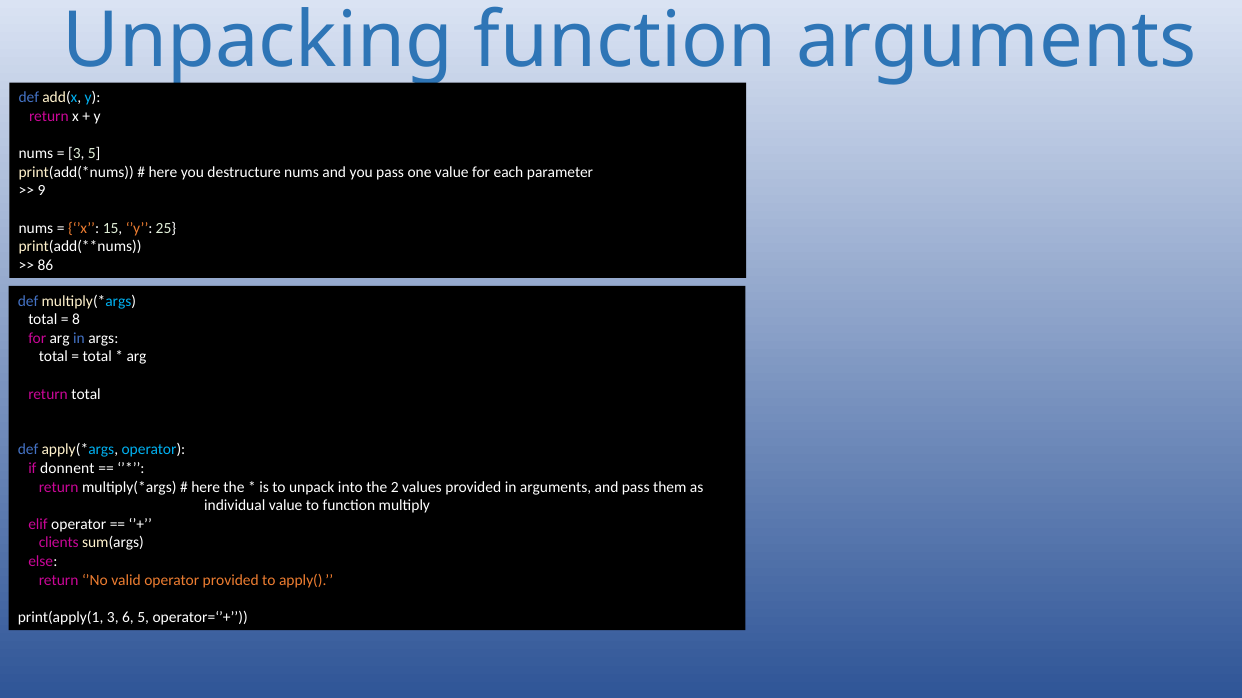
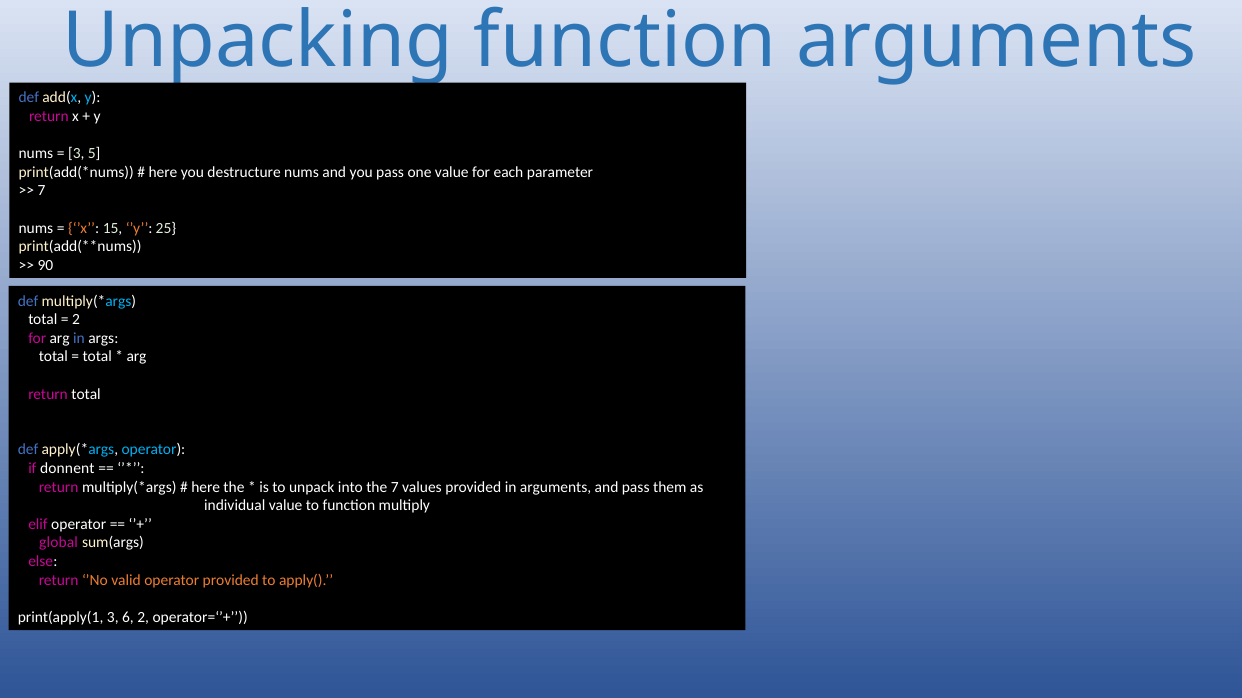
9: 9 -> 7 (41, 191)
86: 86 -> 90 (45, 265)
8: 8 -> 2 (76, 320)
the 2: 2 -> 7 (395, 487)
clients: clients -> global (59, 543)
6 5: 5 -> 2 (143, 618)
